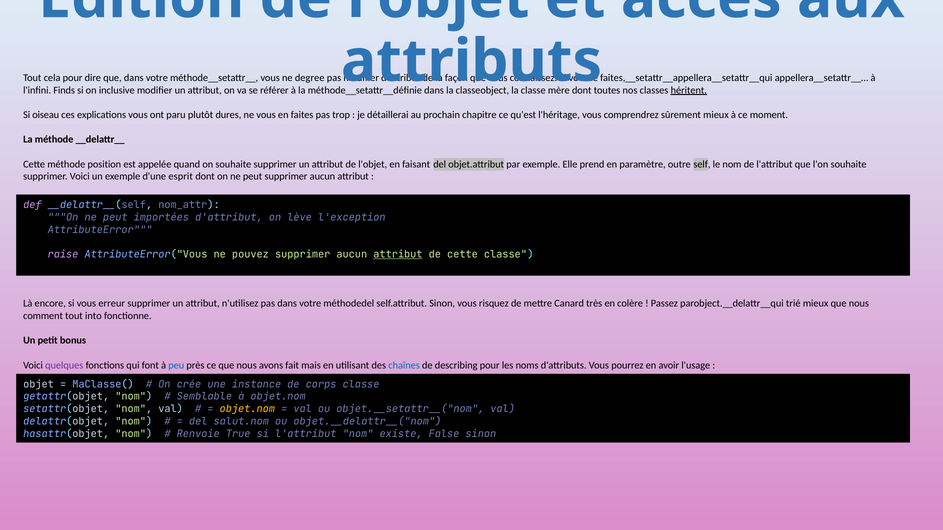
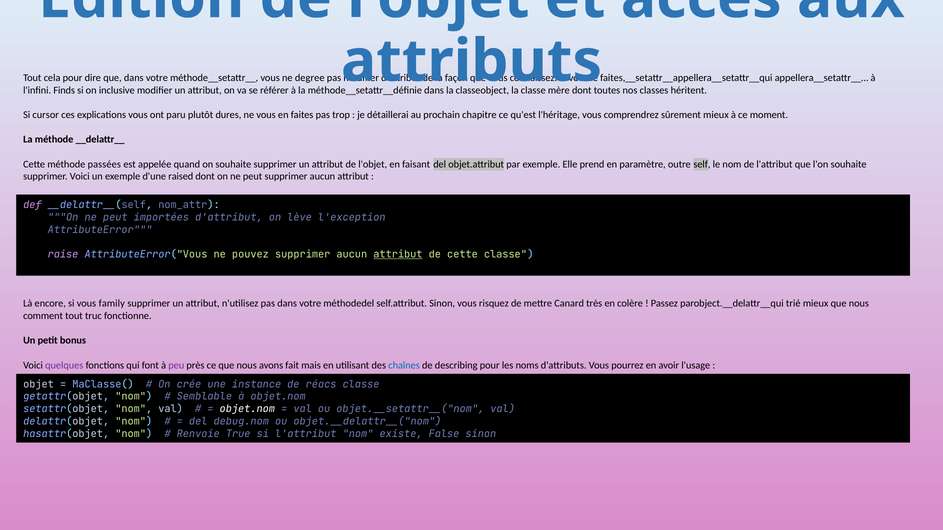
héritent underline: present -> none (689, 90)
oiseau: oiseau -> cursor (46, 115)
position: position -> passées (104, 164)
esprit: esprit -> raised (181, 177)
erreur: erreur -> family (112, 304)
into: into -> truc (93, 316)
peu colour: blue -> purple (176, 366)
corps: corps -> réacs (321, 385)
objet.nom colour: yellow -> white (247, 409)
salut.nom: salut.nom -> debug.nom (241, 422)
